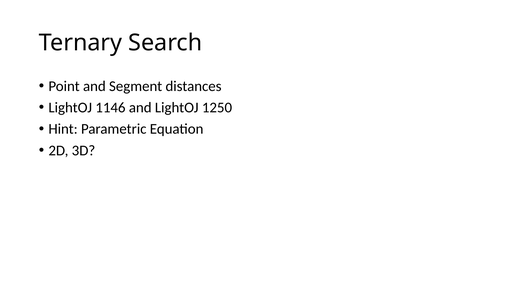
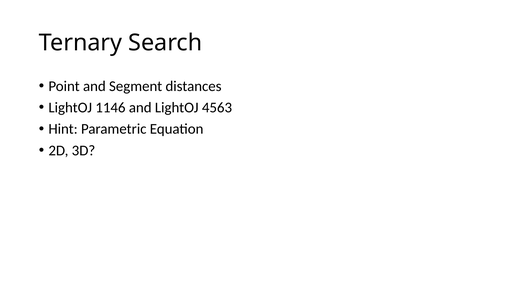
1250: 1250 -> 4563 (217, 108)
